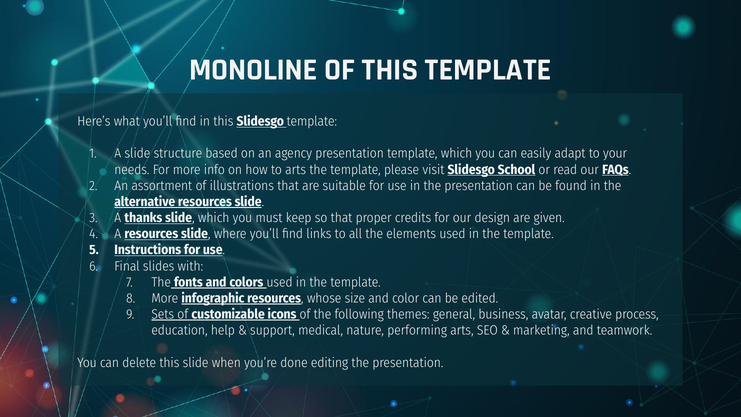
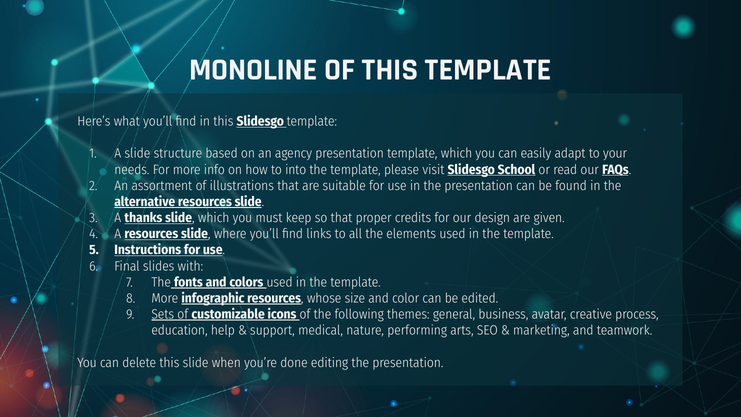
to arts: arts -> into (296, 170)
